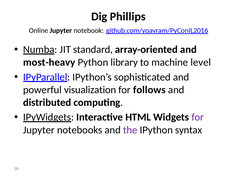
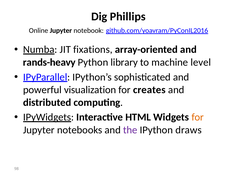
standard: standard -> fixations (93, 50)
most-heavy: most-heavy -> rands-heavy (49, 63)
follows: follows -> creates (149, 90)
for colour: purple -> orange (198, 118)
syntax: syntax -> draws (189, 131)
